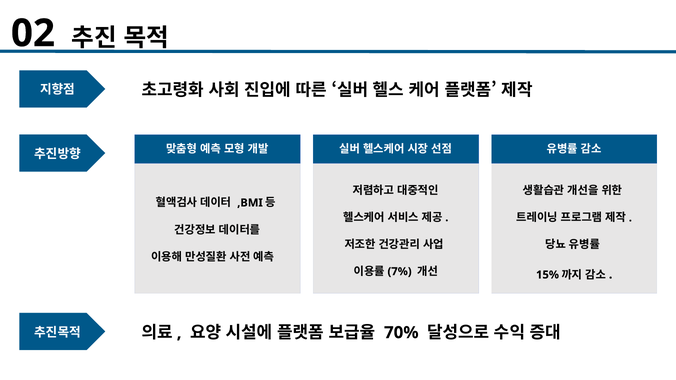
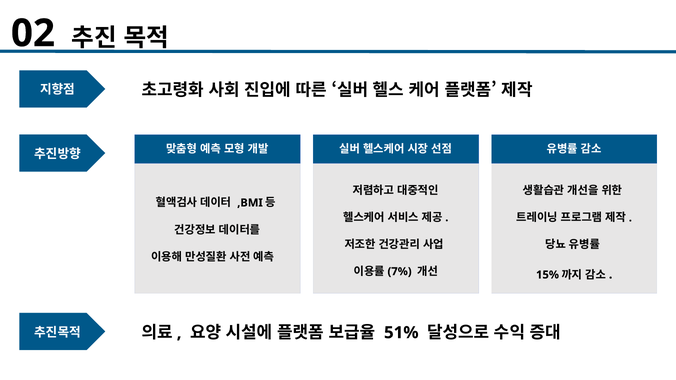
70%: 70% -> 51% (401, 333)
